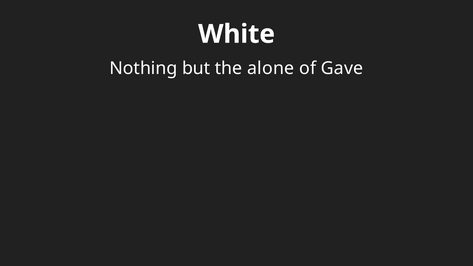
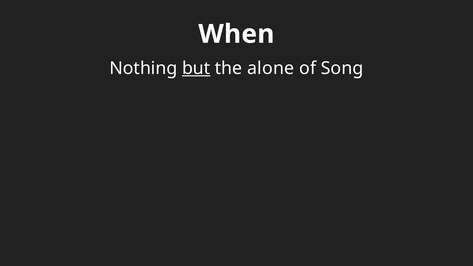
White: White -> When (236, 34)
but underline: none -> present (196, 68)
Gave: Gave -> Song (342, 68)
